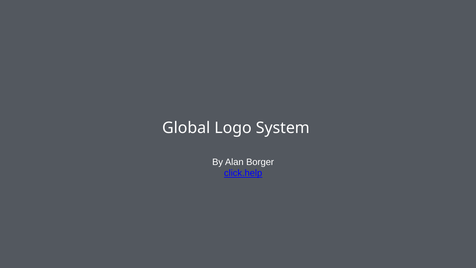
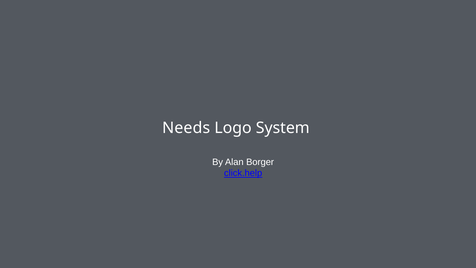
Global: Global -> Needs (186, 128)
